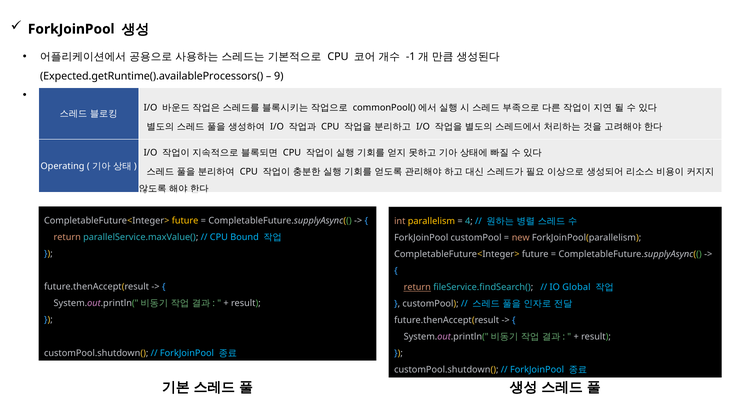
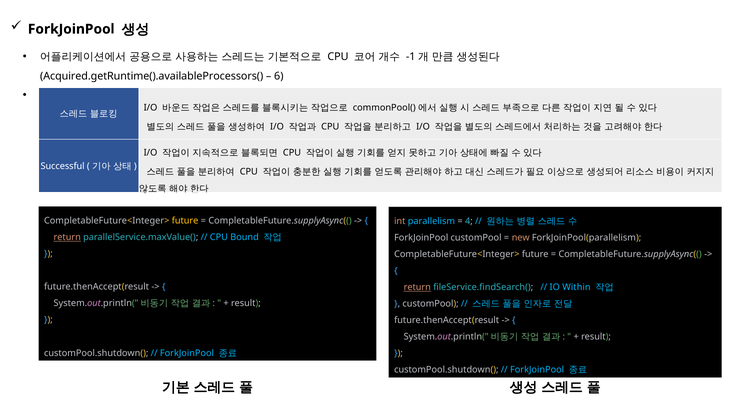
Expected.getRuntime().availableProcessors(: Expected.getRuntime().availableProcessors( -> Acquired.getRuntime().availableProcessors( (152, 76)
9: 9 -> 6 (279, 76)
Operating: Operating -> Successful (63, 167)
parallelism colour: yellow -> light blue (431, 221)
return underline: none -> present (67, 238)
Global: Global -> Within (576, 288)
